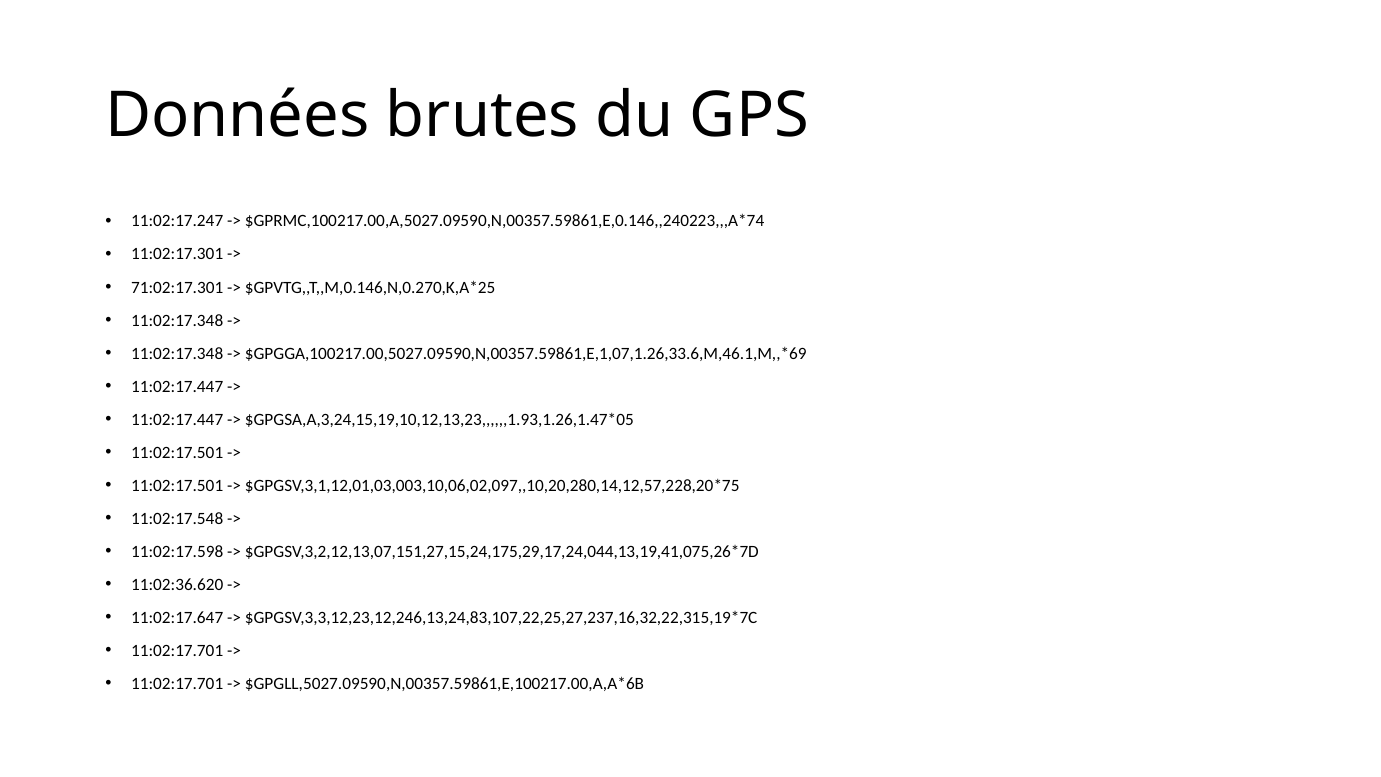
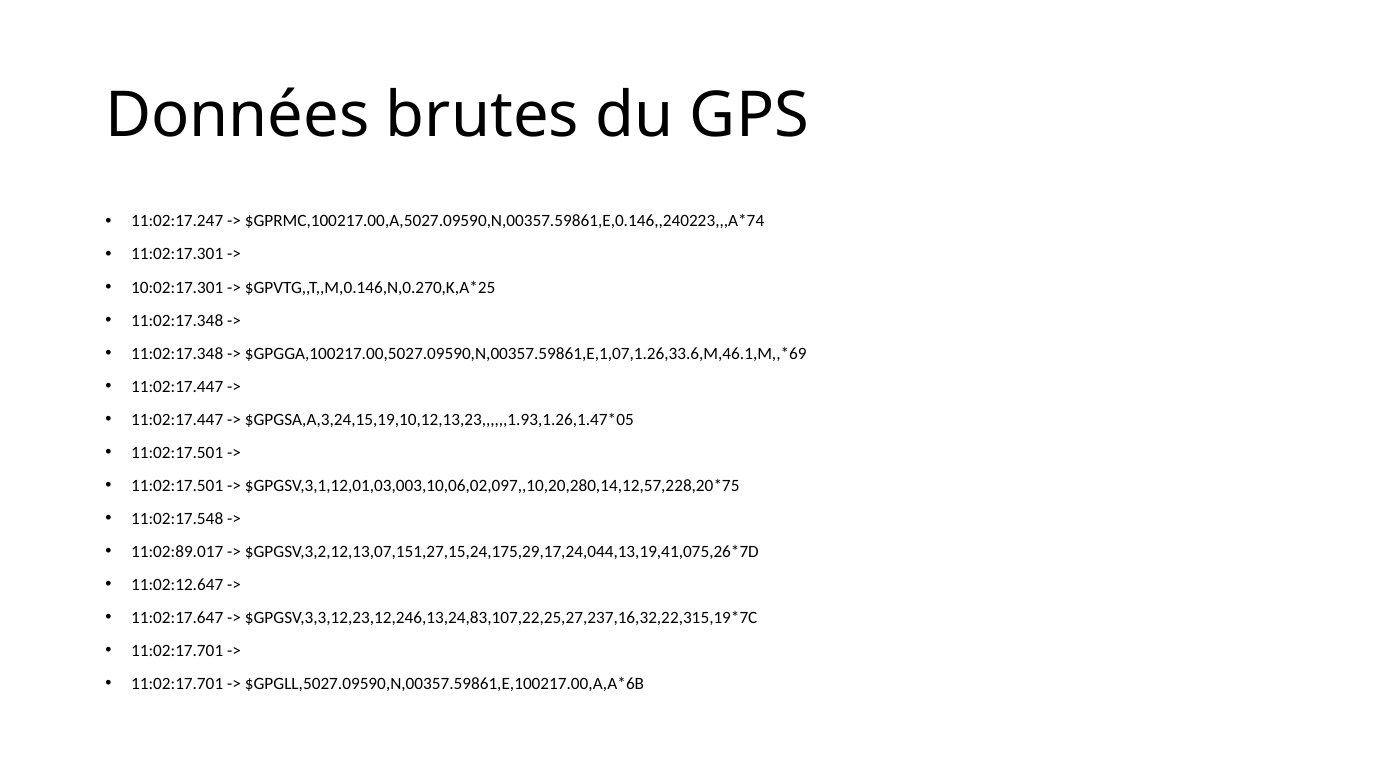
71:02:17.301: 71:02:17.301 -> 10:02:17.301 (177, 287)
11:02:17.598: 11:02:17.598 -> 11:02:89.017 (177, 551)
11:02:36.620: 11:02:36.620 -> 11:02:12.647 (177, 585)
